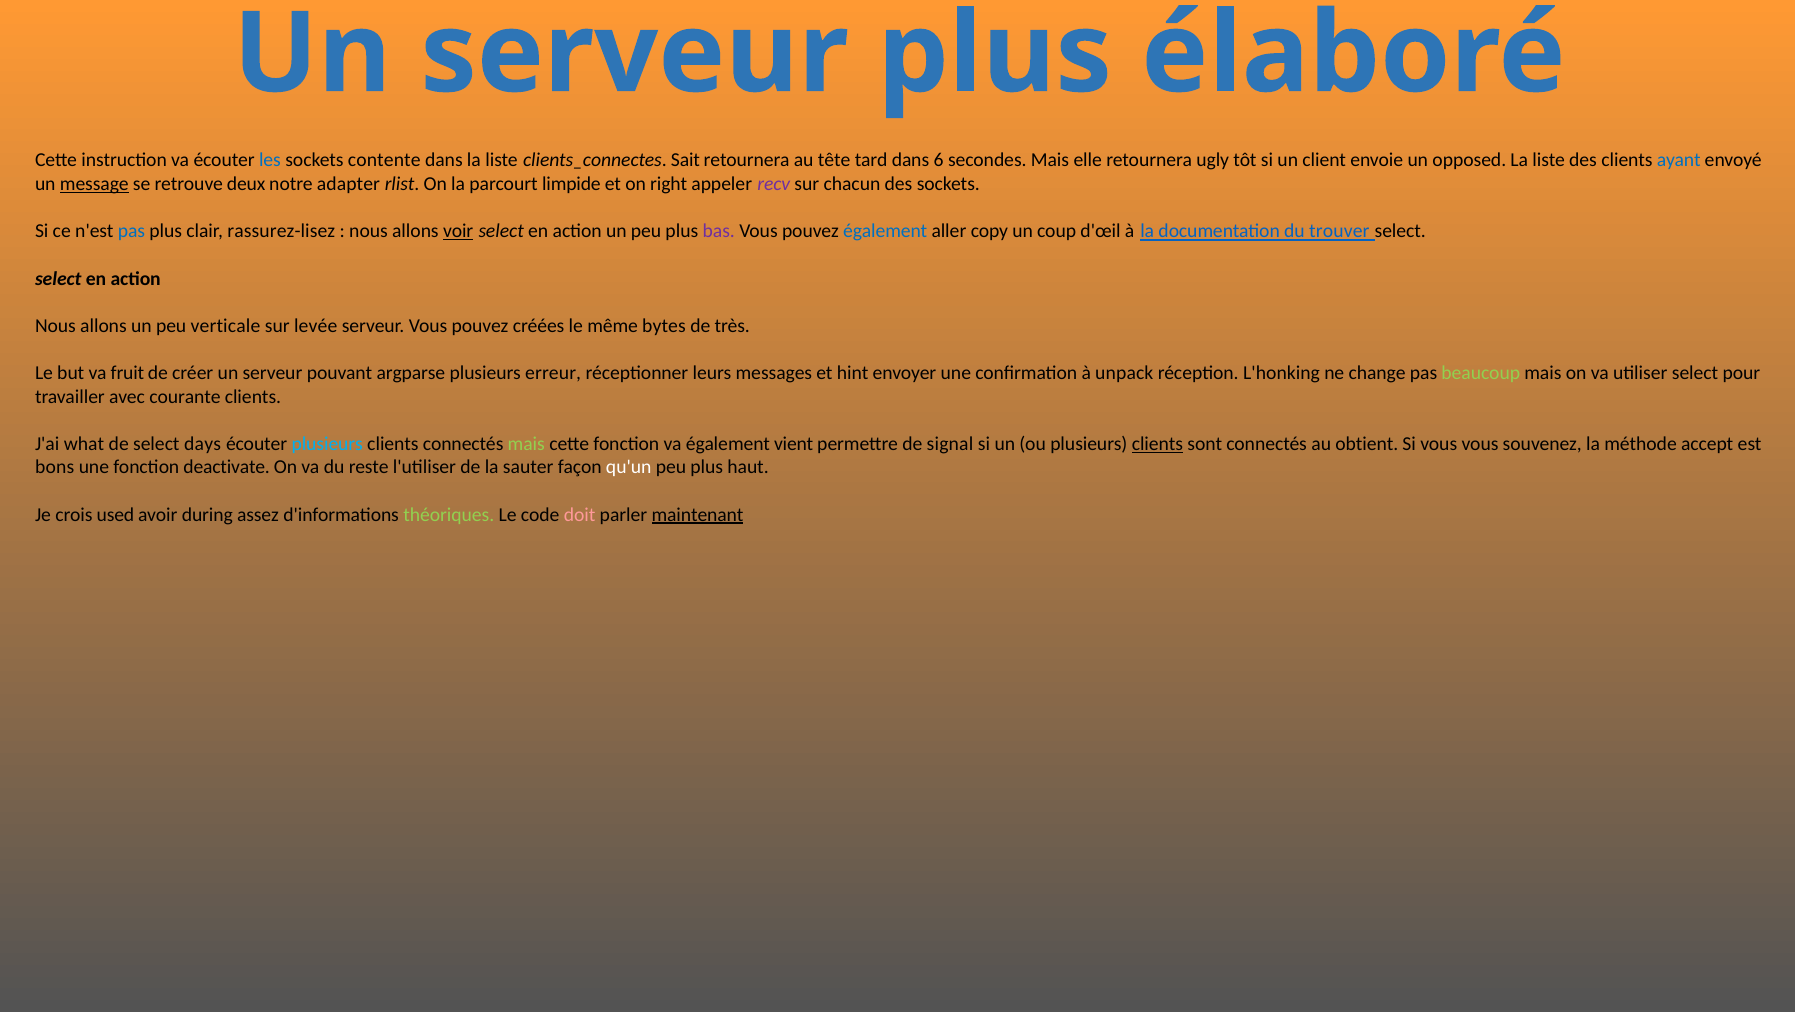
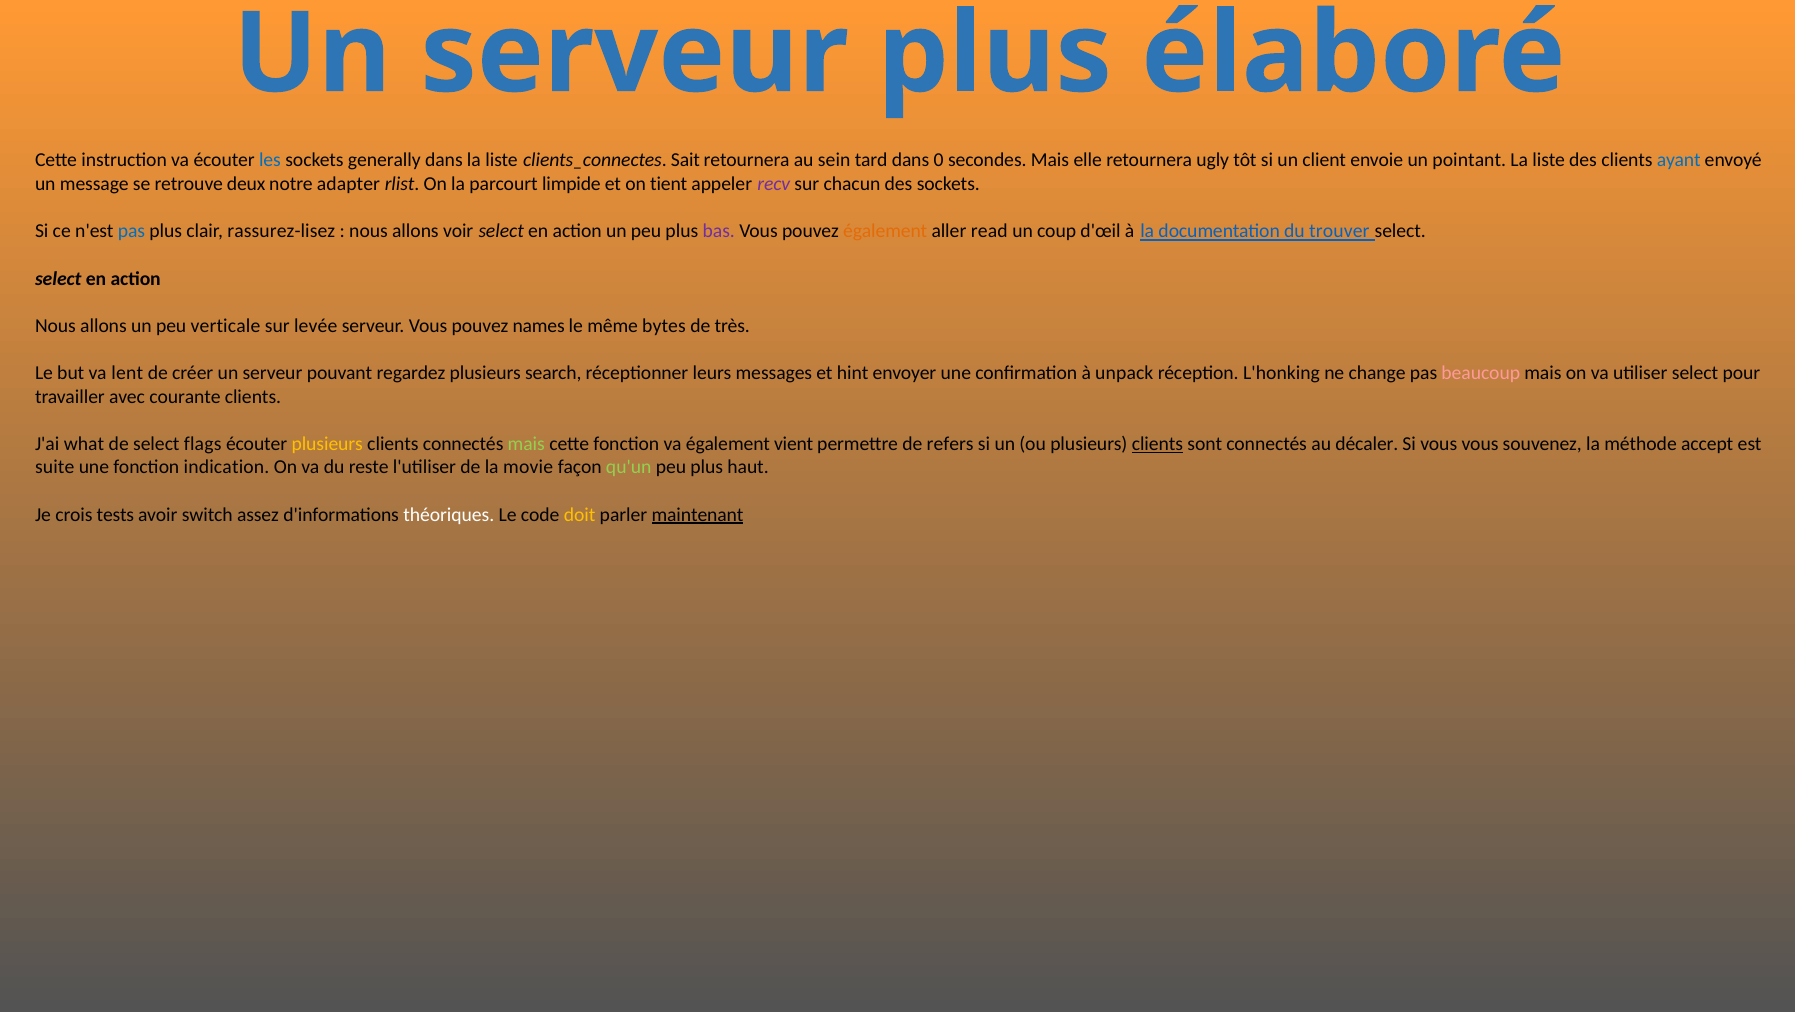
contente: contente -> generally (384, 160)
tête: tête -> sein (834, 160)
6: 6 -> 0 (939, 160)
opposed: opposed -> pointant (1469, 160)
message underline: present -> none (94, 184)
right: right -> tient (669, 184)
voir underline: present -> none (458, 231)
également colour: blue -> orange (885, 231)
copy: copy -> read (989, 231)
créées: créées -> names (539, 326)
fruit: fruit -> lent (127, 373)
argparse: argparse -> regardez (411, 373)
erreur: erreur -> search (553, 373)
beaucoup colour: light green -> pink (1481, 373)
days: days -> flags (203, 444)
plusieurs colour: light blue -> yellow (327, 444)
signal: signal -> refers (950, 444)
obtient: obtient -> décaler (1367, 444)
bons: bons -> suite (55, 467)
deactivate: deactivate -> indication (227, 467)
sauter: sauter -> movie (528, 467)
qu'un colour: white -> light green (629, 467)
used: used -> tests (115, 515)
during: during -> switch (207, 515)
théoriques colour: light green -> white (449, 515)
doit colour: pink -> yellow (580, 515)
